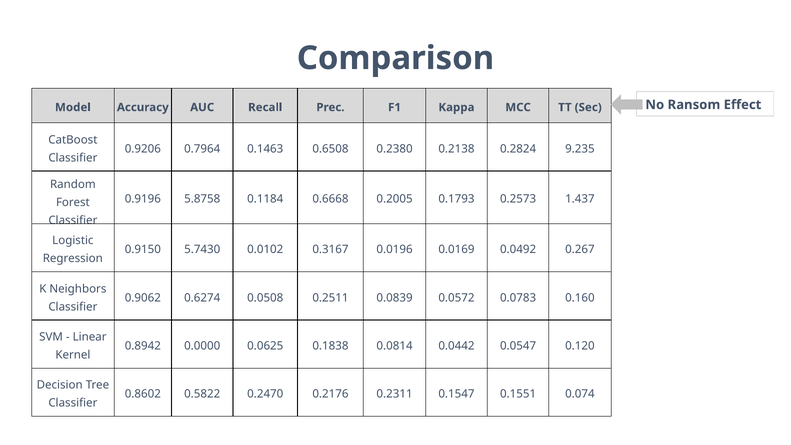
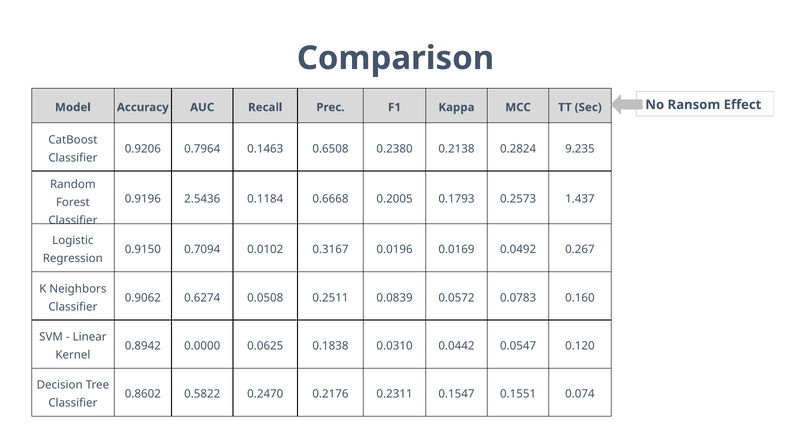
5.8758: 5.8758 -> 2.5436 (202, 199)
5.7430: 5.7430 -> 0.7094 (202, 250)
0.0814: 0.0814 -> 0.0310 (395, 346)
